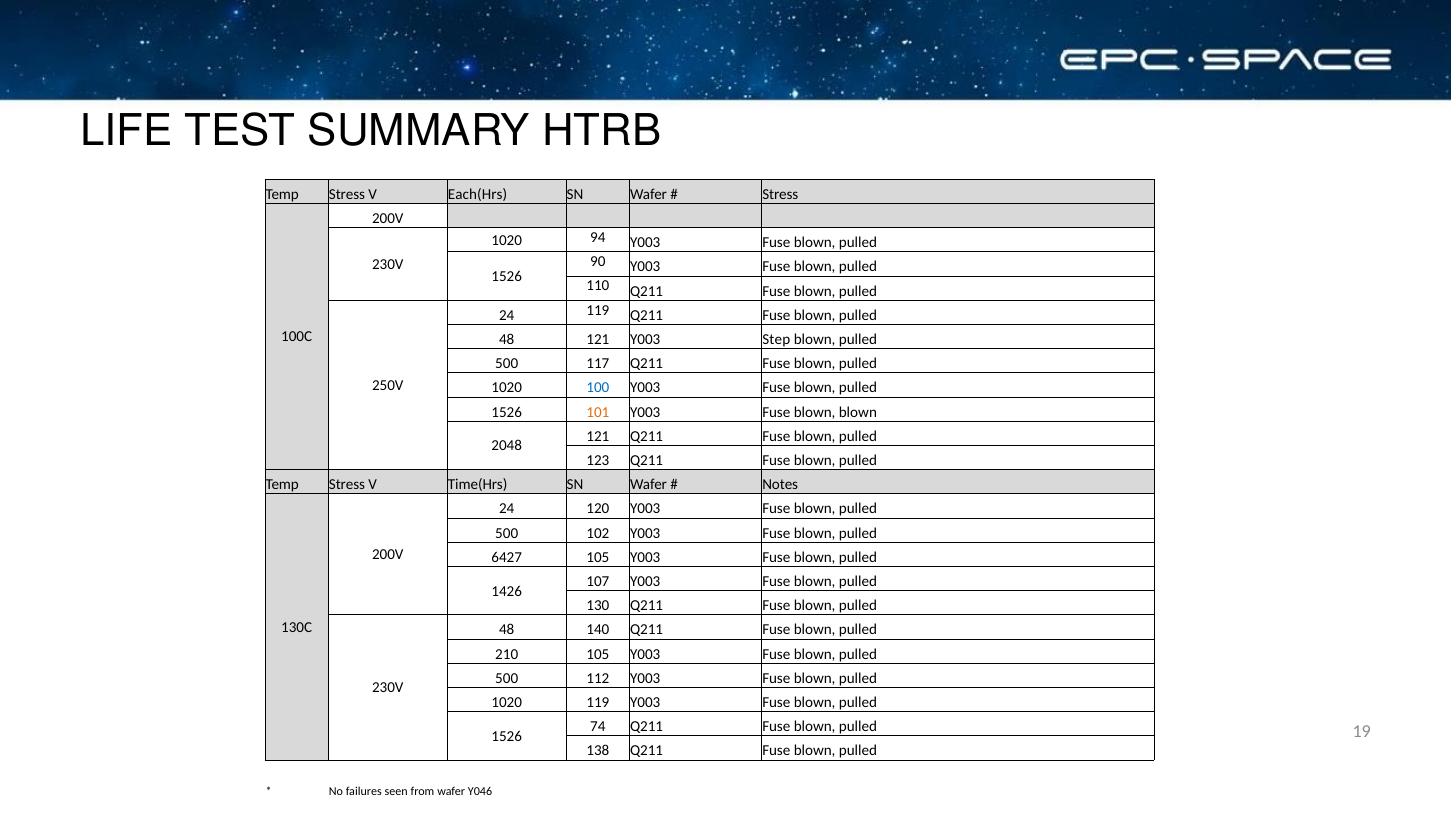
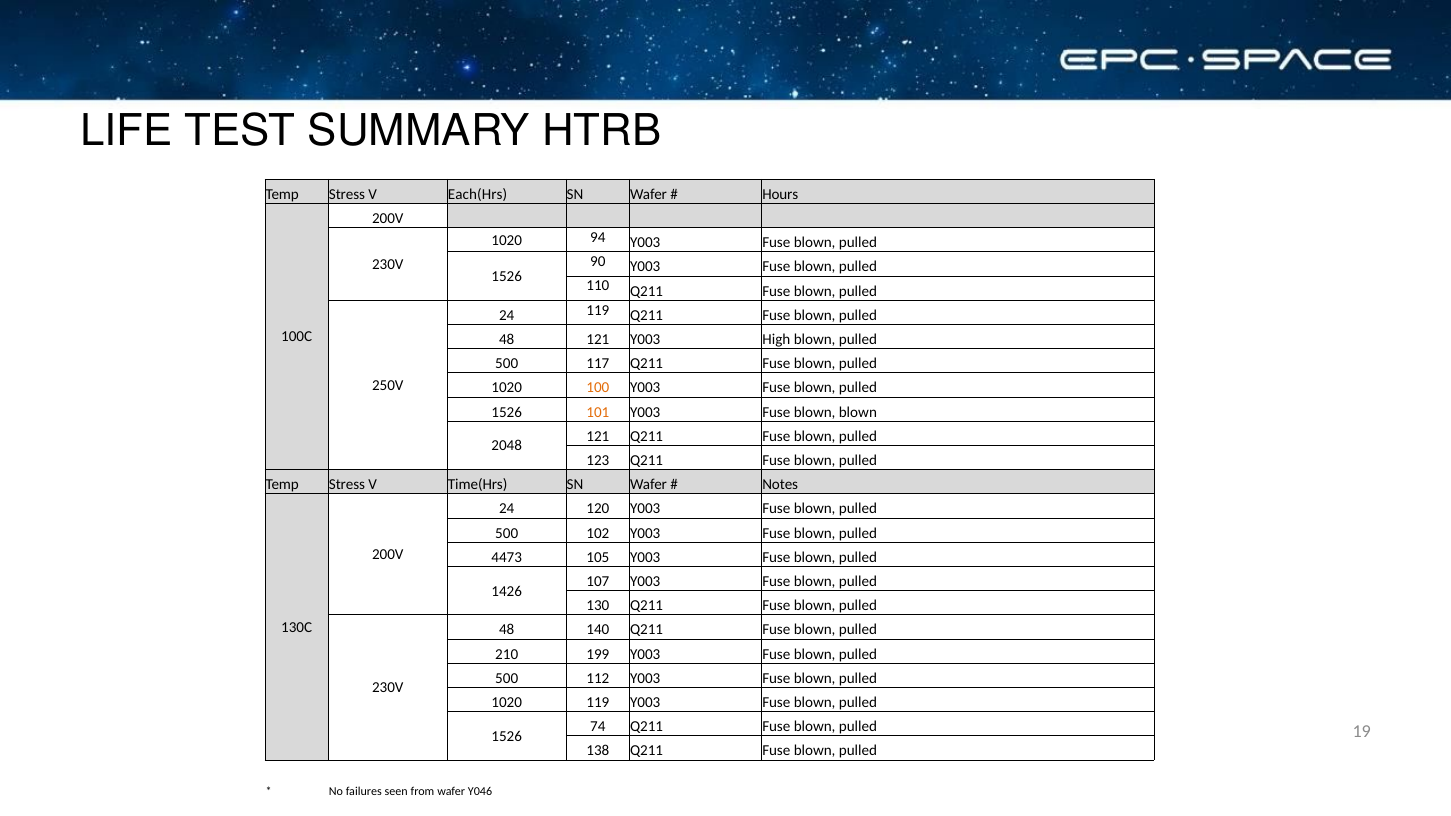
Stress: Stress -> Hours (780, 194)
Step: Step -> High (776, 340)
100 colour: blue -> orange (598, 388)
6427: 6427 -> 4473 (507, 557)
210 105: 105 -> 199 (598, 654)
